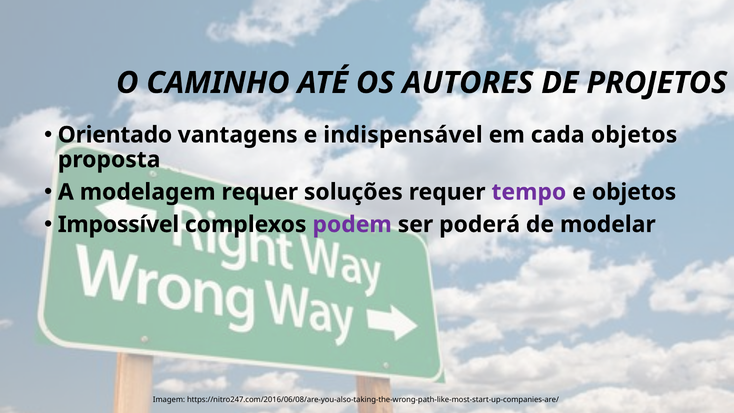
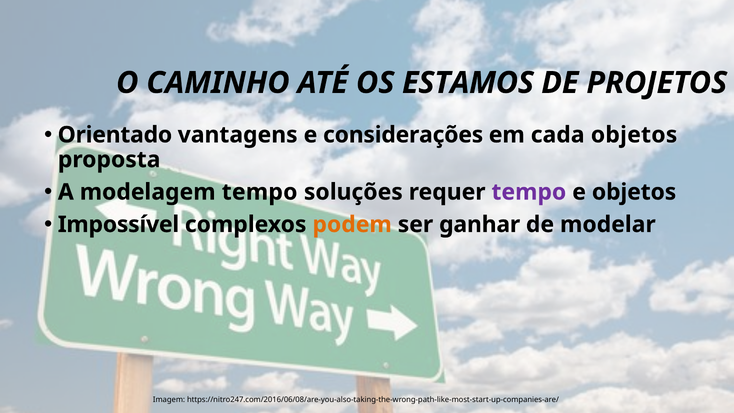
AUTORES: AUTORES -> ESTAMOS (468, 83)
indispensável: indispensável -> considerações (403, 135)
modelagem requer: requer -> tempo (260, 192)
podem colour: purple -> orange (352, 224)
poderá: poderá -> ganhar (480, 224)
